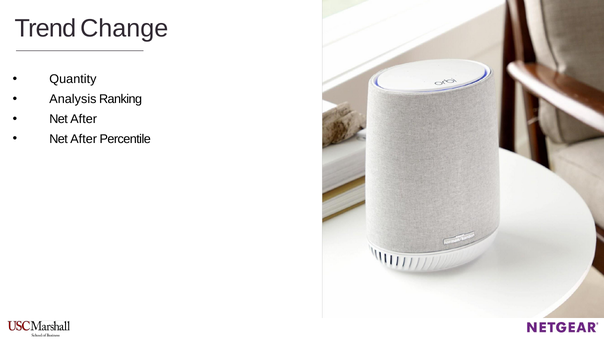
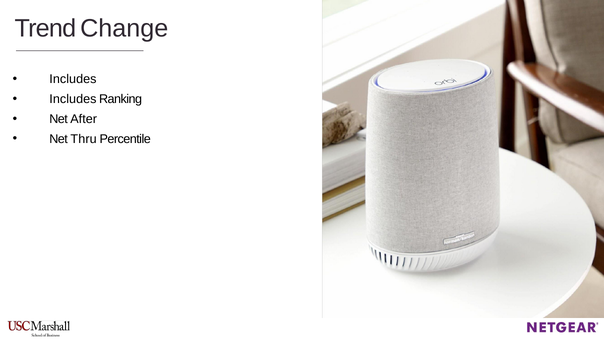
Quantity: Quantity -> Includes (73, 79)
Analysis: Analysis -> Includes (73, 99)
After: After -> Thru (84, 139)
